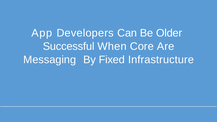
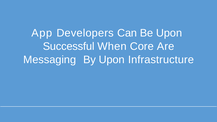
Be Older: Older -> Upon (169, 33)
By Fixed: Fixed -> Upon (112, 60)
